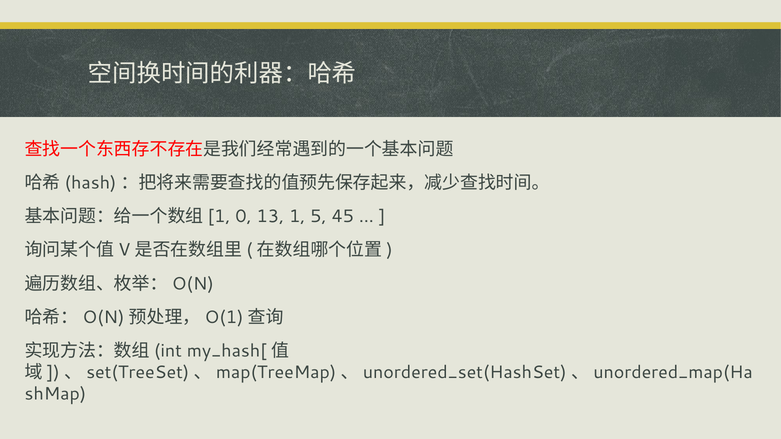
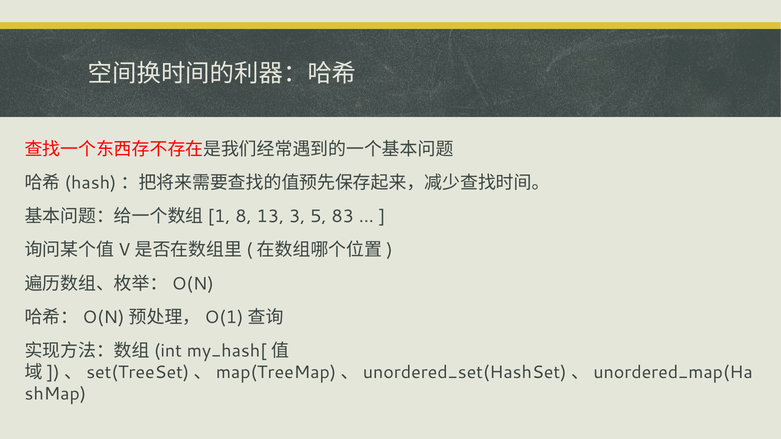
0: 0 -> 8 (243, 217)
1: 1 -> 3 (297, 217)
45: 45 -> 83 (343, 217)
